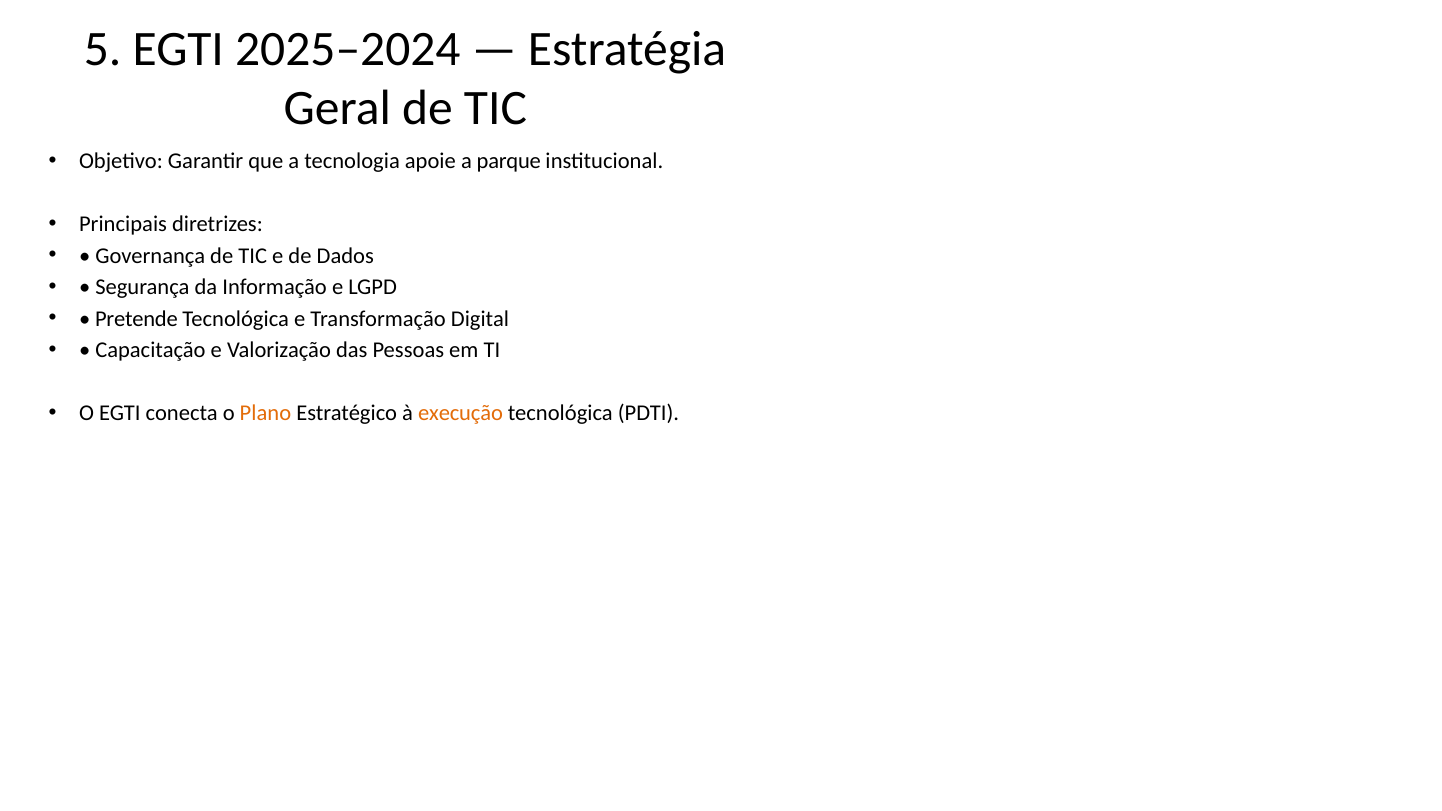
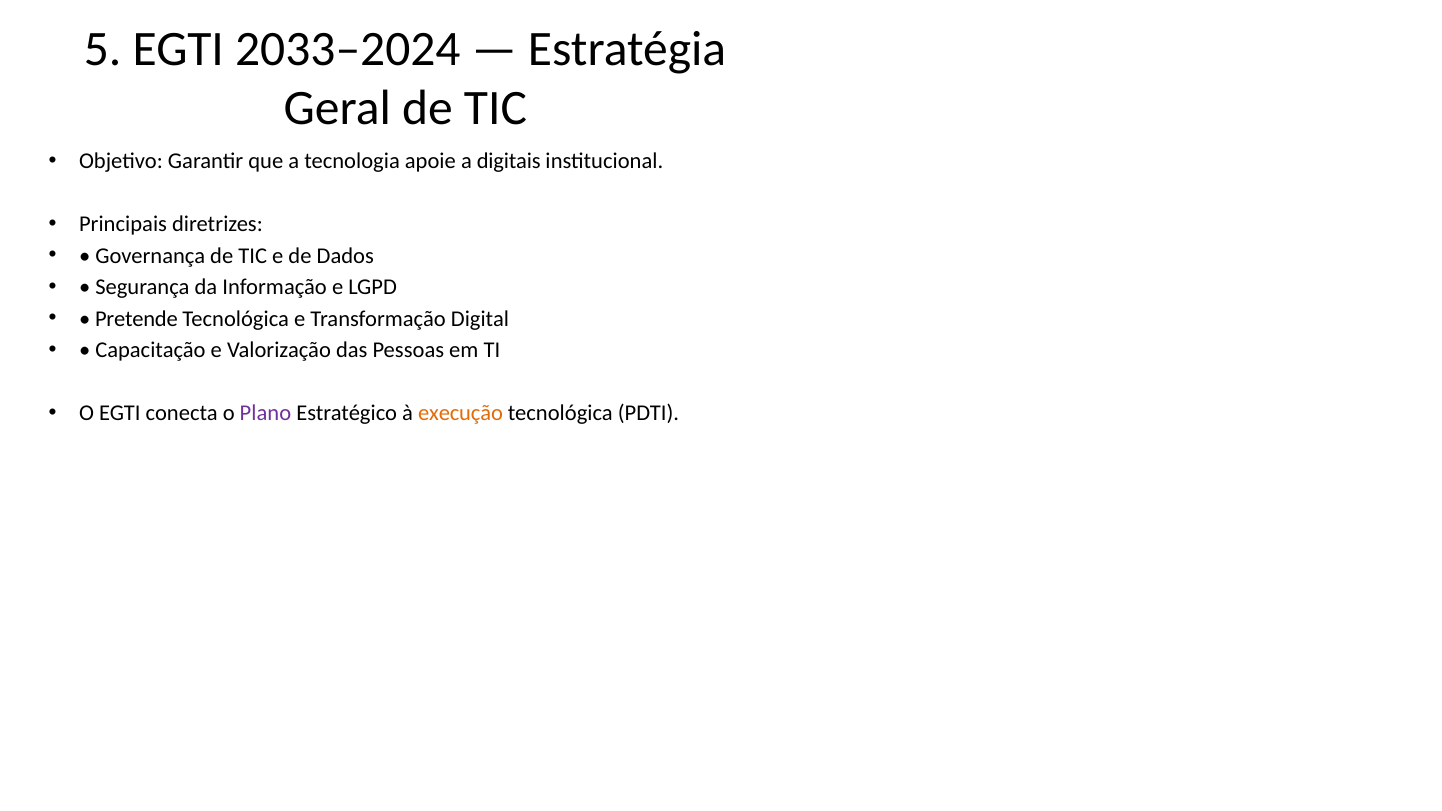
2025–2024: 2025–2024 -> 2033–2024 (348, 49)
parque: parque -> digitais (509, 161)
Plano colour: orange -> purple (265, 414)
